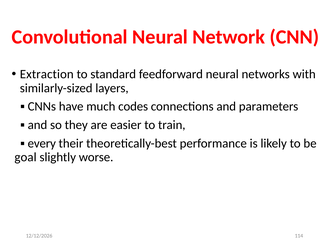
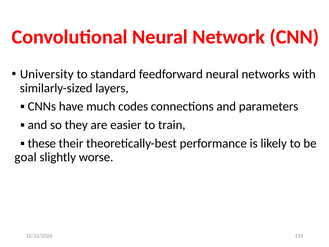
Extraction: Extraction -> University (47, 74)
every: every -> these (42, 143)
